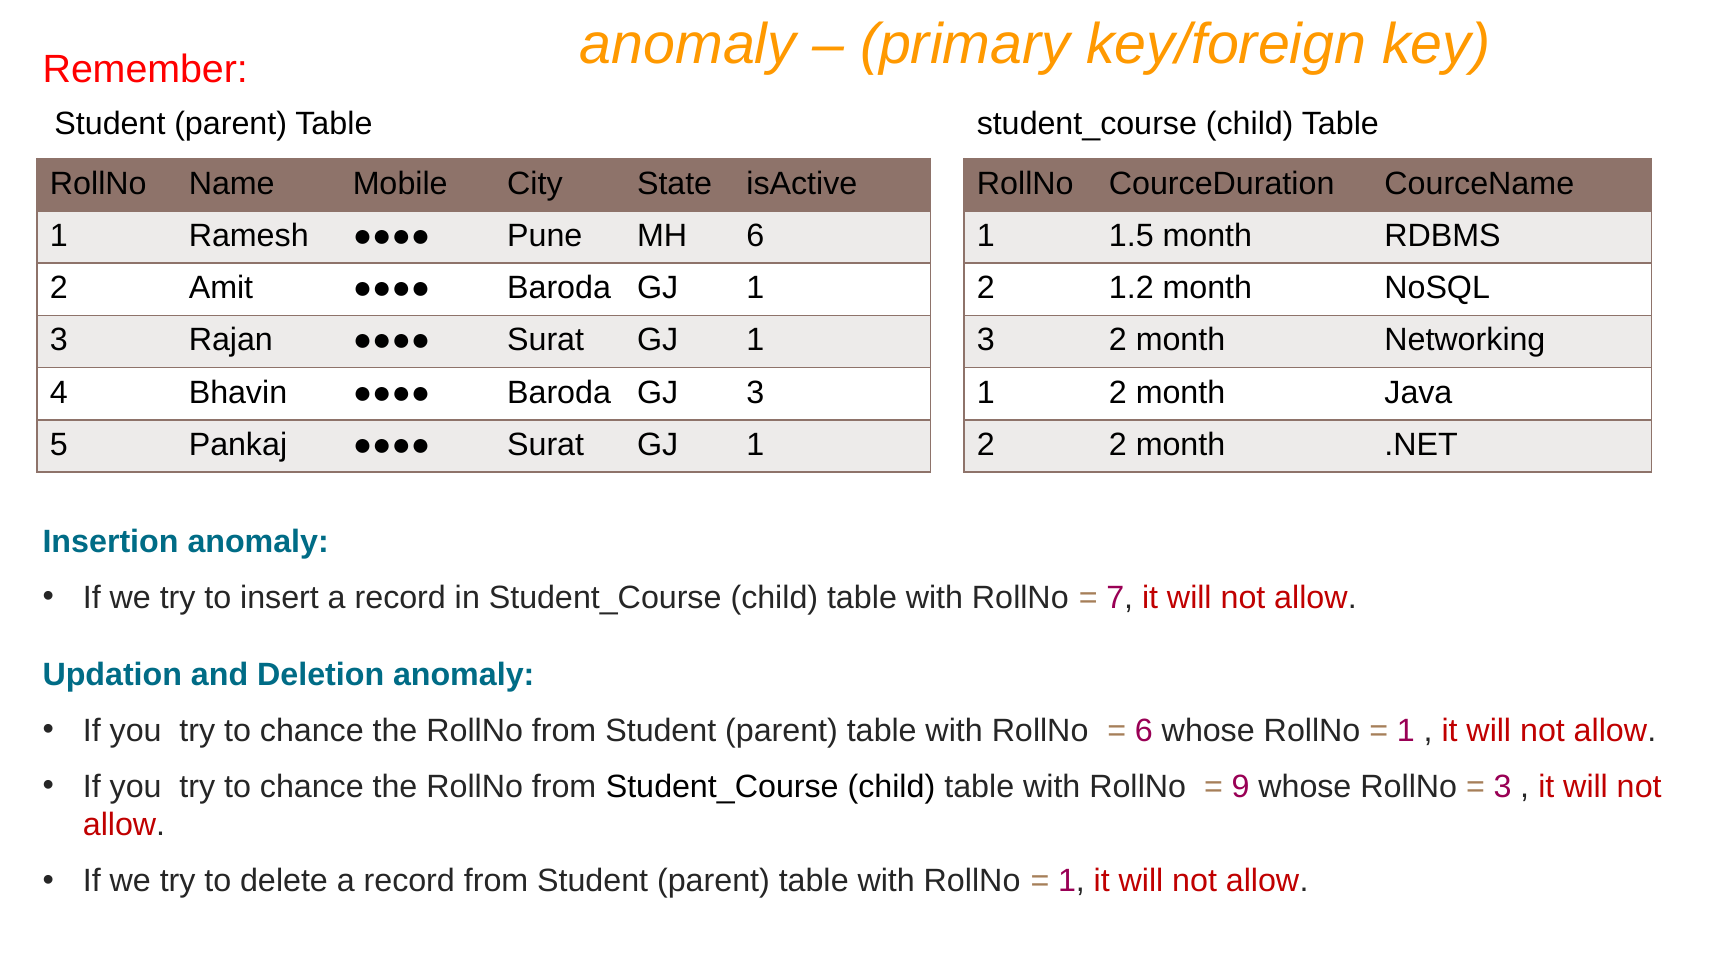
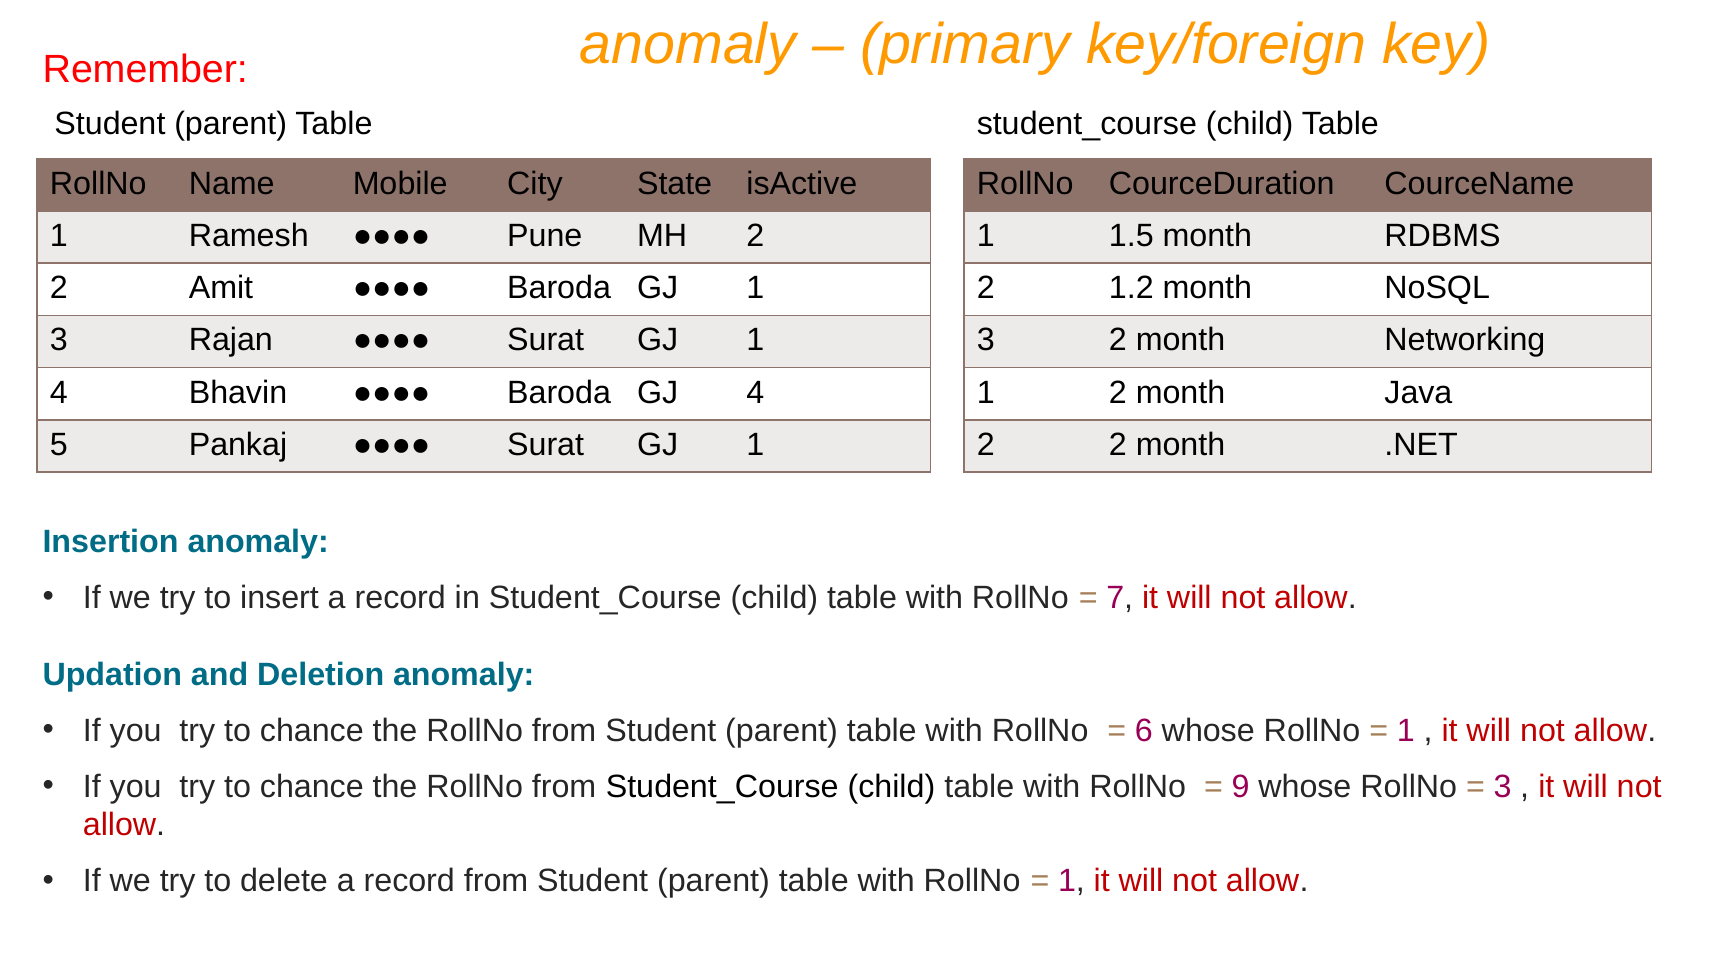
MH 6: 6 -> 2 (755, 236)
GJ 3: 3 -> 4 (755, 392)
